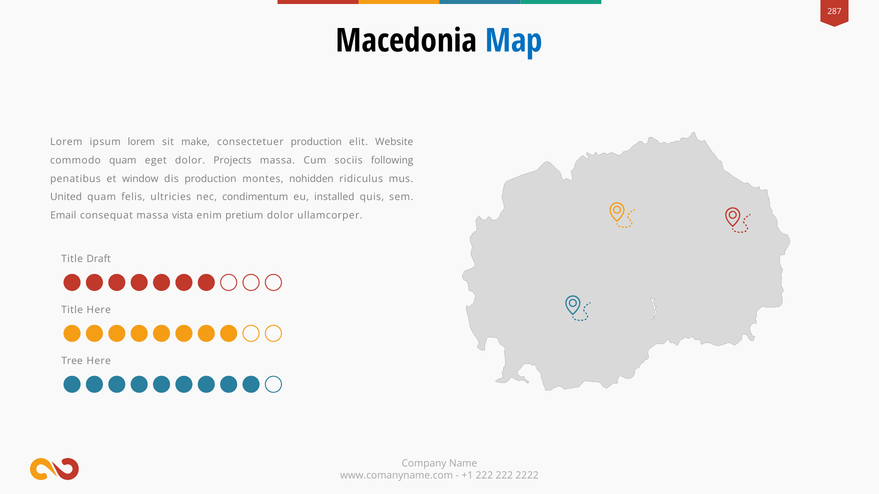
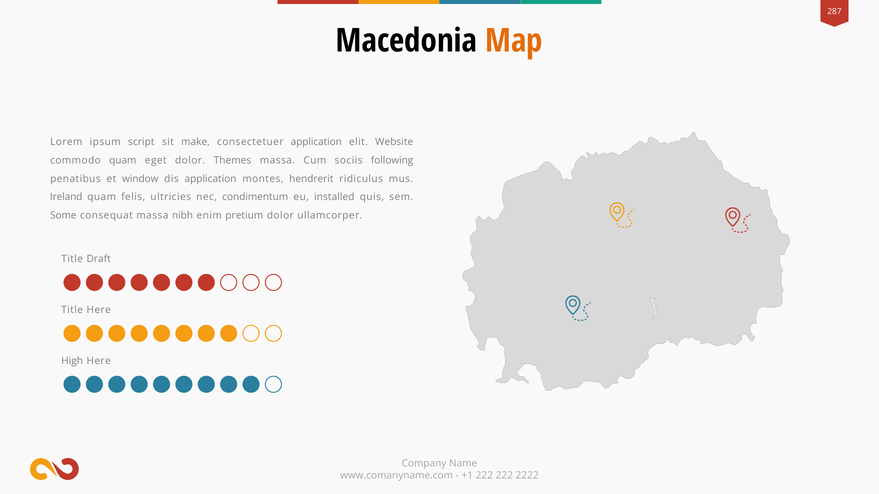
Map colour: blue -> orange (514, 41)
ipsum lorem: lorem -> script (141, 142)
consectetuer production: production -> application (316, 142)
Projects: Projects -> Themes (232, 161)
dis production: production -> application (211, 179)
nohidden: nohidden -> hendrerit (311, 179)
United: United -> Ireland (66, 197)
Email: Email -> Some (63, 216)
vista: vista -> nibh (183, 216)
Tree: Tree -> High (72, 361)
